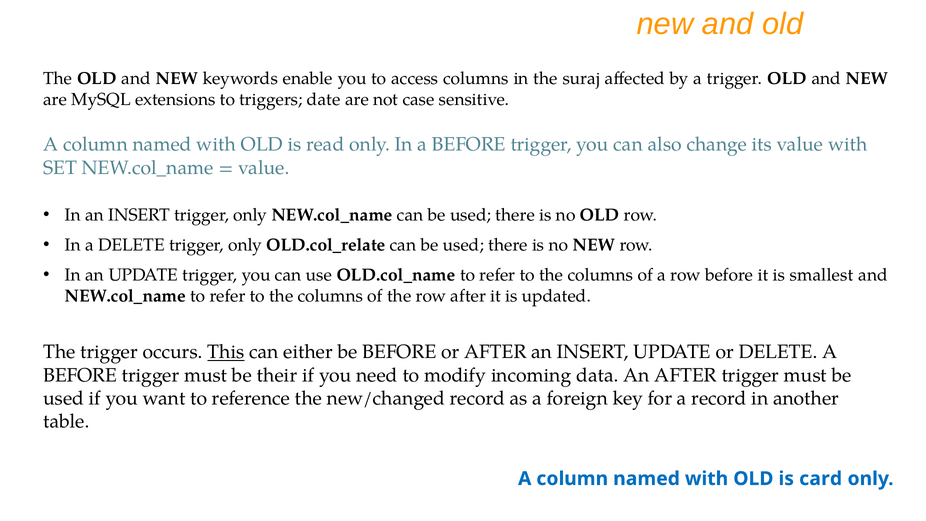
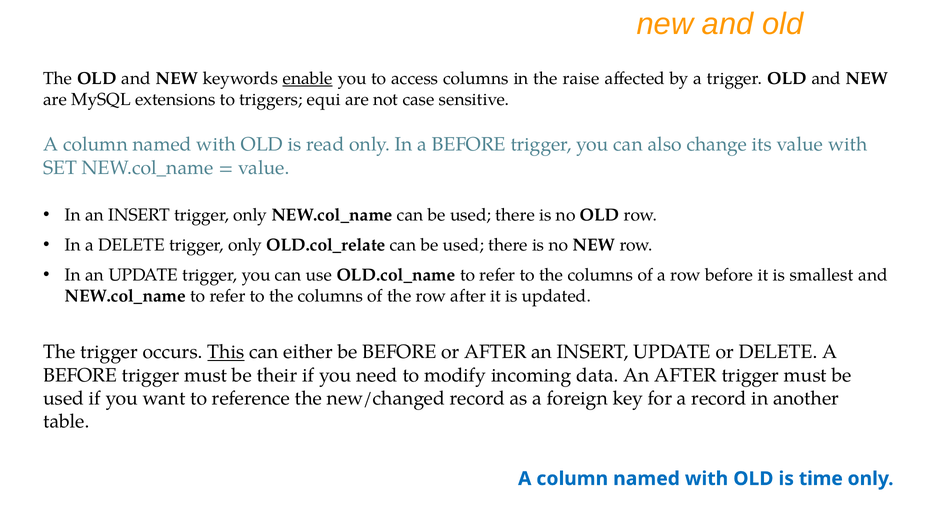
enable underline: none -> present (308, 79)
suraj: suraj -> raise (581, 79)
date: date -> equi (324, 100)
card: card -> time (821, 479)
